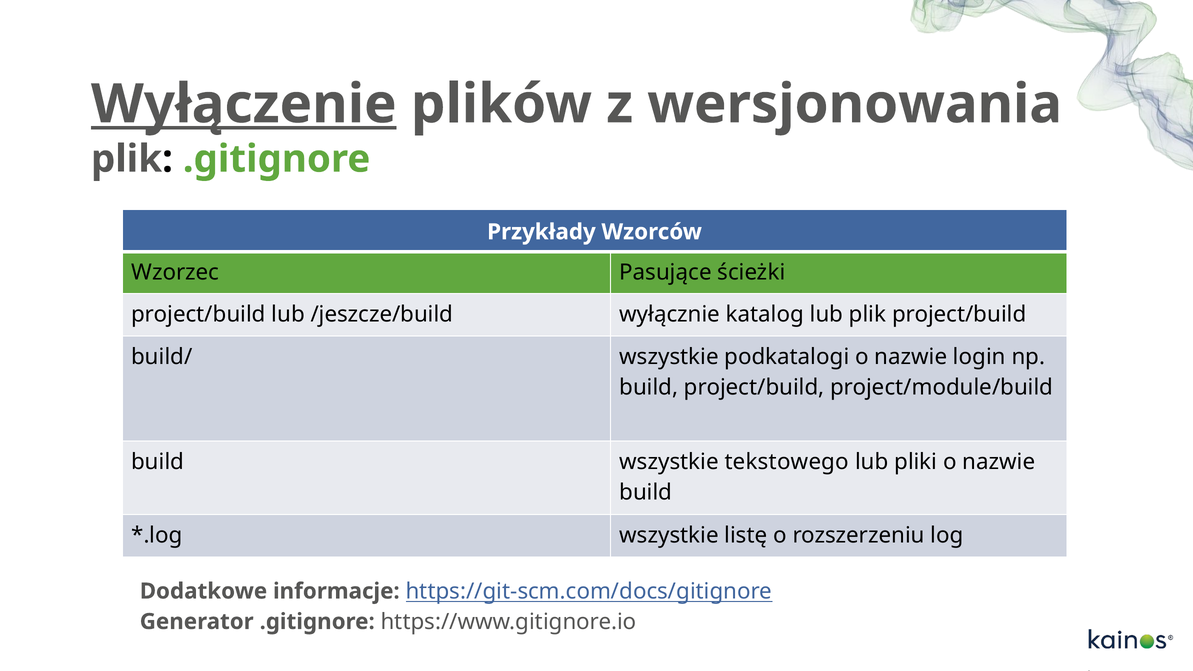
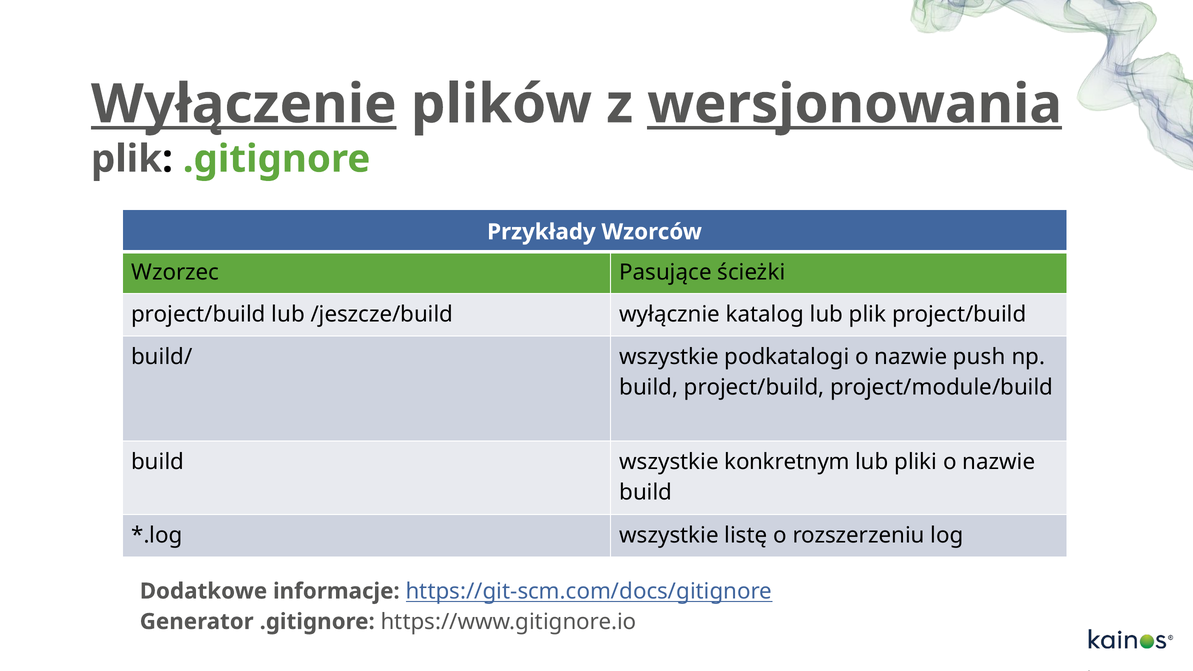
wersjonowania underline: none -> present (855, 104)
login: login -> push (979, 357)
tekstowego: tekstowego -> konkretnym (787, 462)
